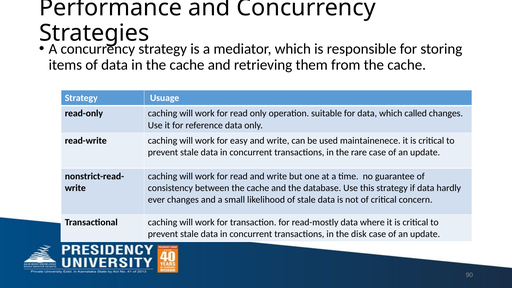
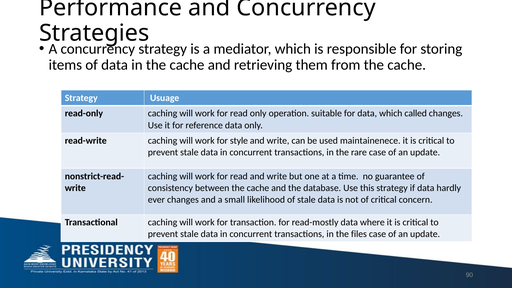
easy: easy -> style (239, 141)
disk: disk -> files (359, 234)
